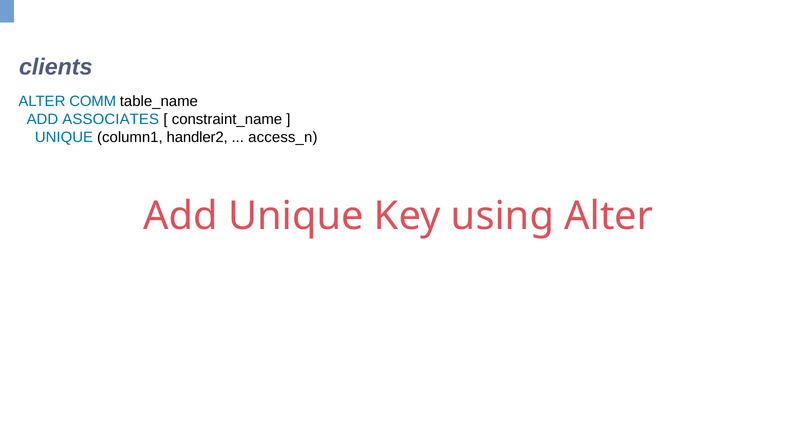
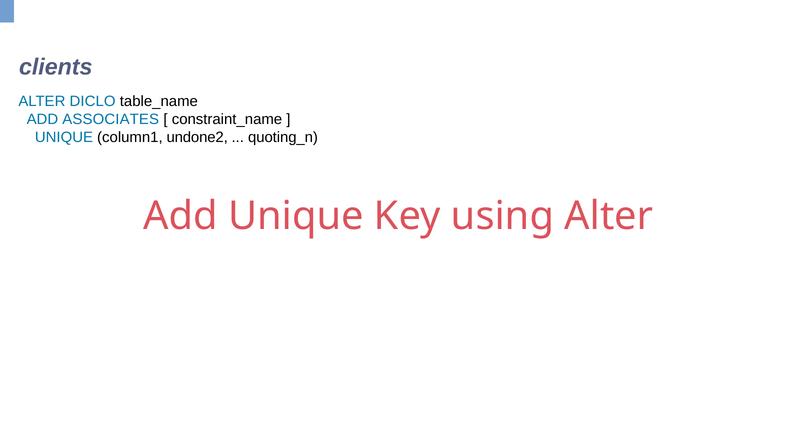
COMM: COMM -> DICLO (93, 101)
handler2: handler2 -> undone2 (197, 137)
access_n: access_n -> quoting_n (283, 137)
